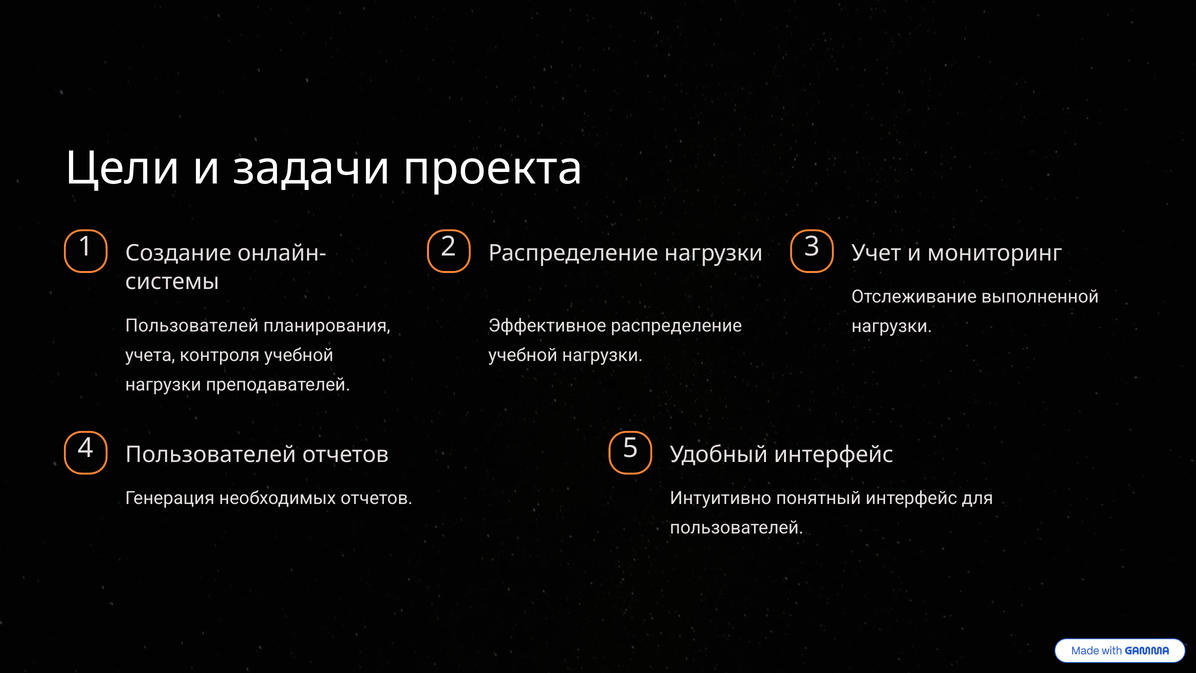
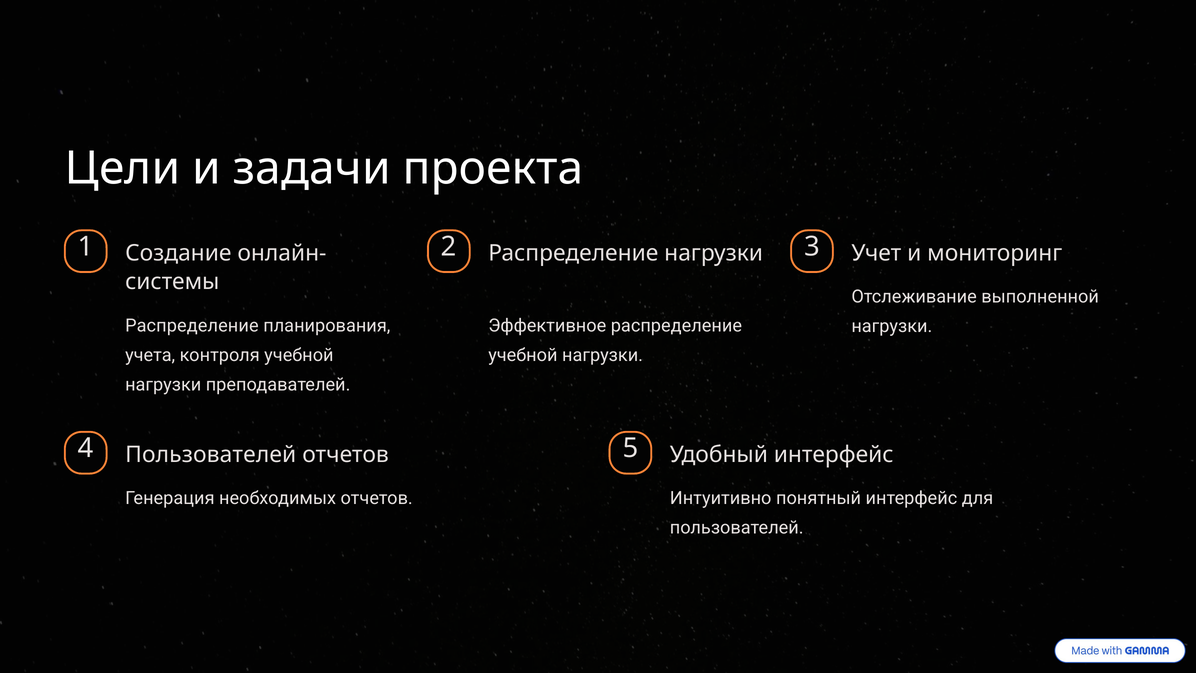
Пользователей: Пользователей -> Распределение (192, 326)
